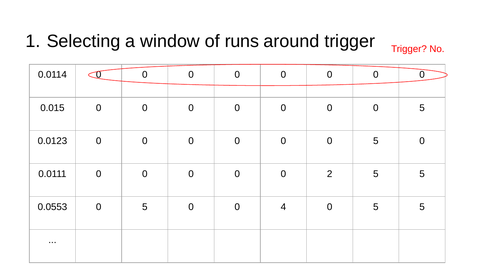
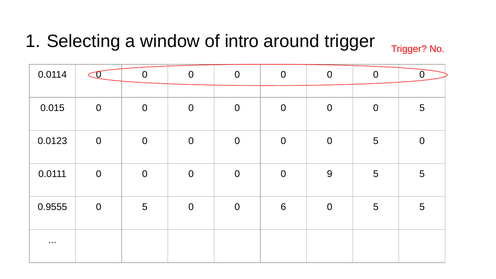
runs: runs -> intro (242, 41)
2: 2 -> 9 (330, 174)
0.0553: 0.0553 -> 0.9555 (52, 207)
4: 4 -> 6 (283, 207)
